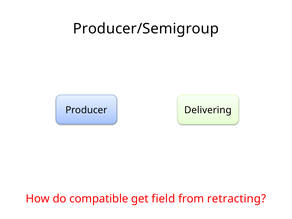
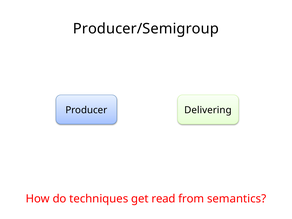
compatible: compatible -> techniques (99, 199)
field: field -> read (164, 199)
retracting: retracting -> semantics (237, 199)
